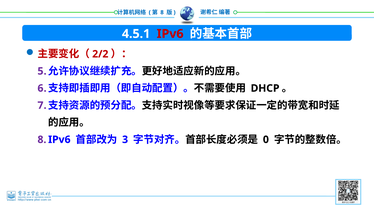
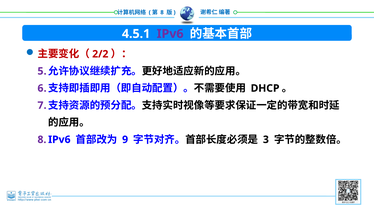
IPv6 colour: red -> purple (170, 34)
3: 3 -> 9 (125, 140)
0: 0 -> 3 (266, 140)
